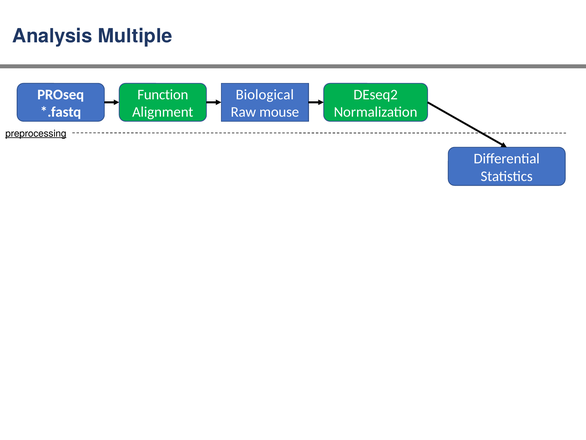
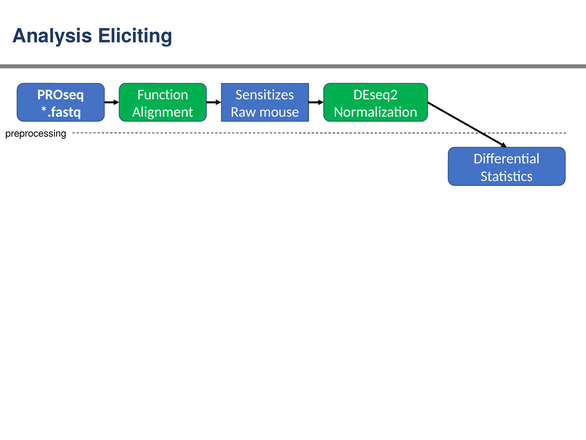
Multiple: Multiple -> Eliciting (135, 36)
Biological: Biological -> Sensitizes (265, 94)
preprocessing underline: present -> none (36, 133)
